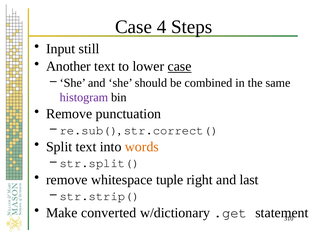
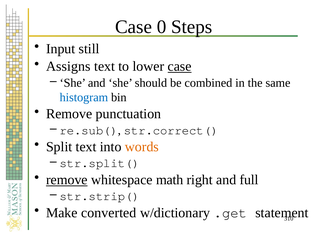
4: 4 -> 0 (162, 27)
Another: Another -> Assigns (68, 66)
histogram colour: purple -> blue (84, 97)
remove underline: none -> present (67, 180)
tuple: tuple -> math (170, 180)
last: last -> full (249, 180)
